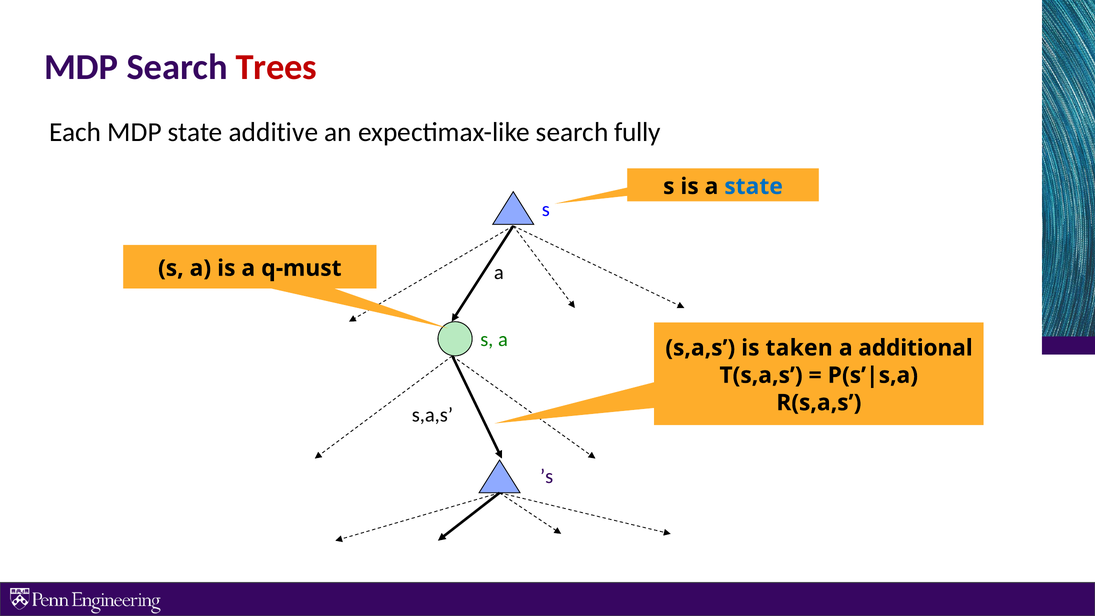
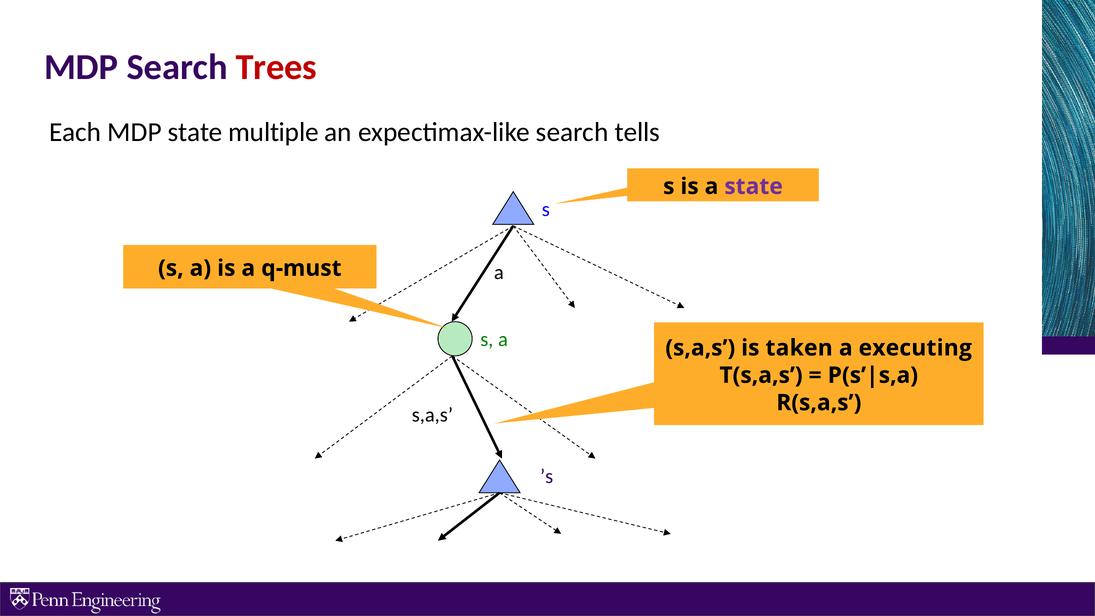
additive: additive -> multiple (274, 132)
fully: fully -> tells (637, 132)
state colour: blue -> purple (754, 186)
additional: additional -> executing (915, 348)
